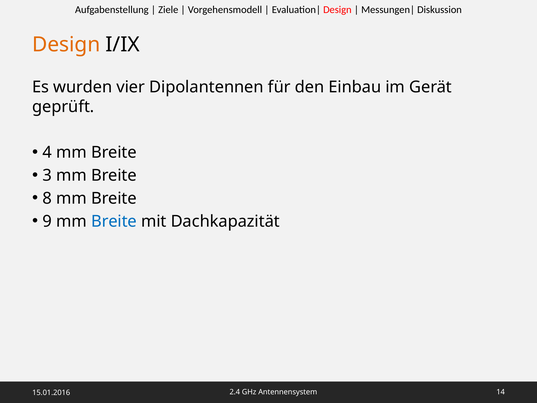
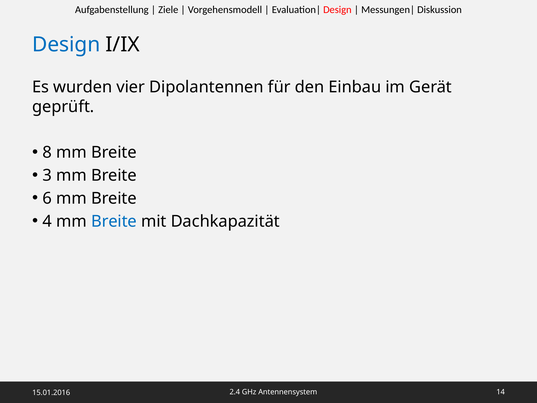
Design colour: orange -> blue (66, 45)
4: 4 -> 8 (47, 152)
8: 8 -> 6 (47, 198)
9: 9 -> 4 (47, 221)
